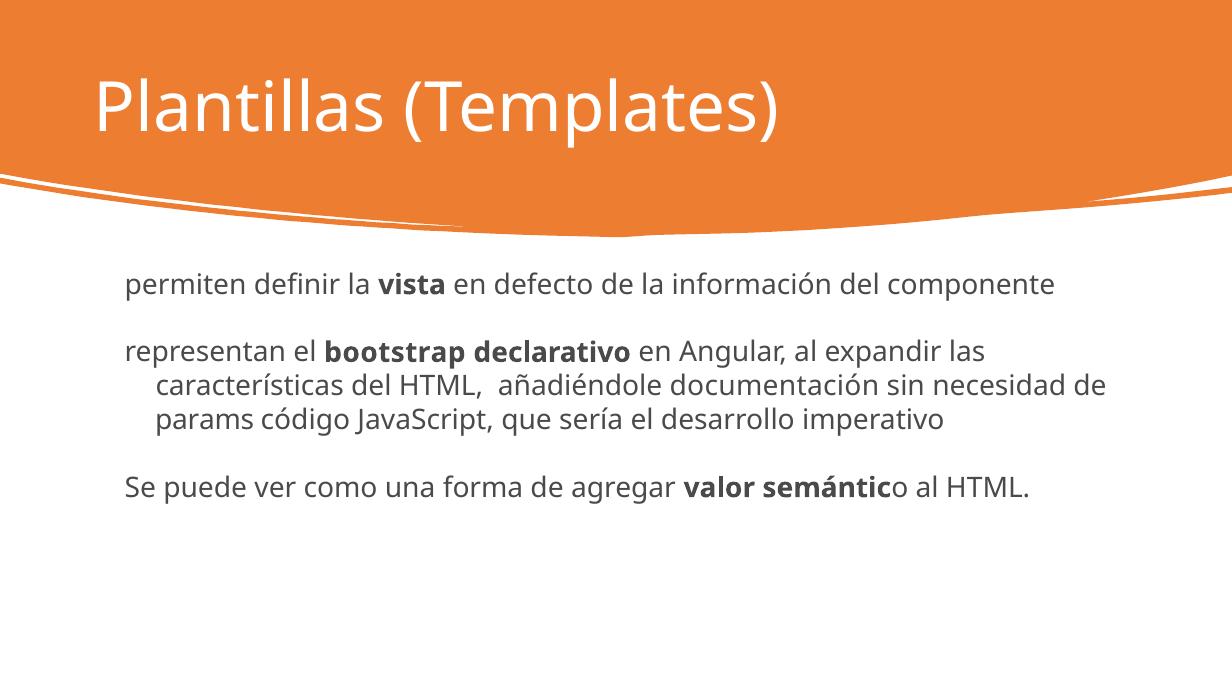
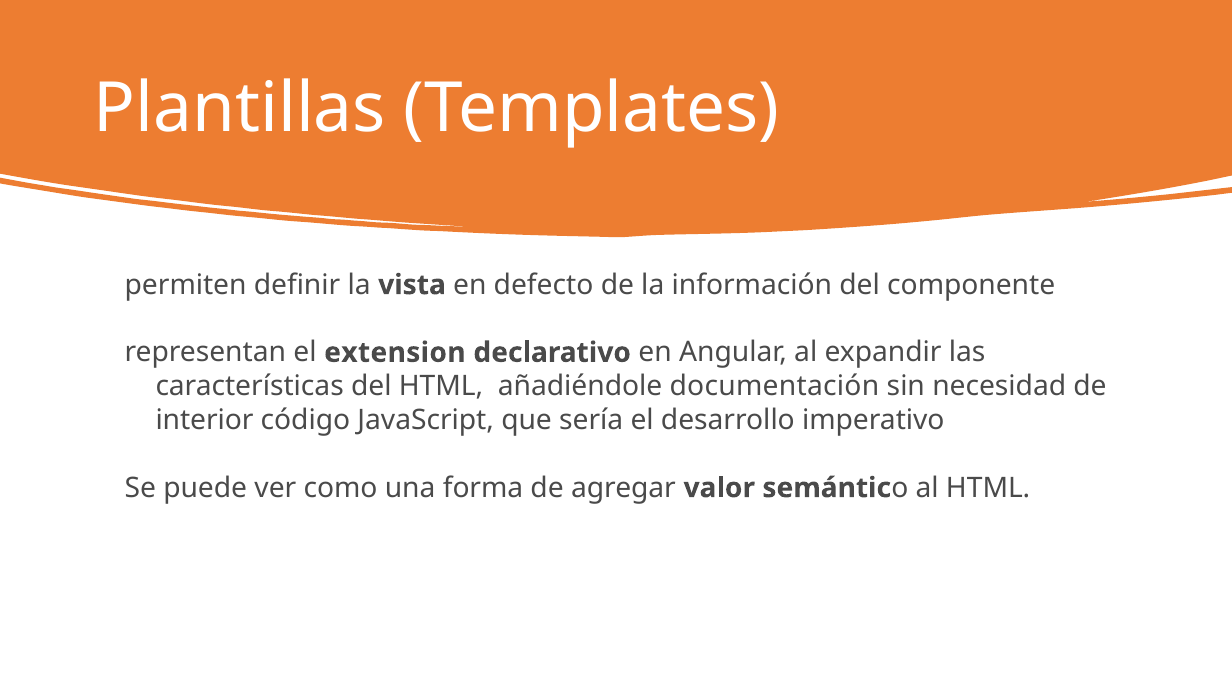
bootstrap: bootstrap -> extension (395, 353)
params: params -> interior (205, 420)
